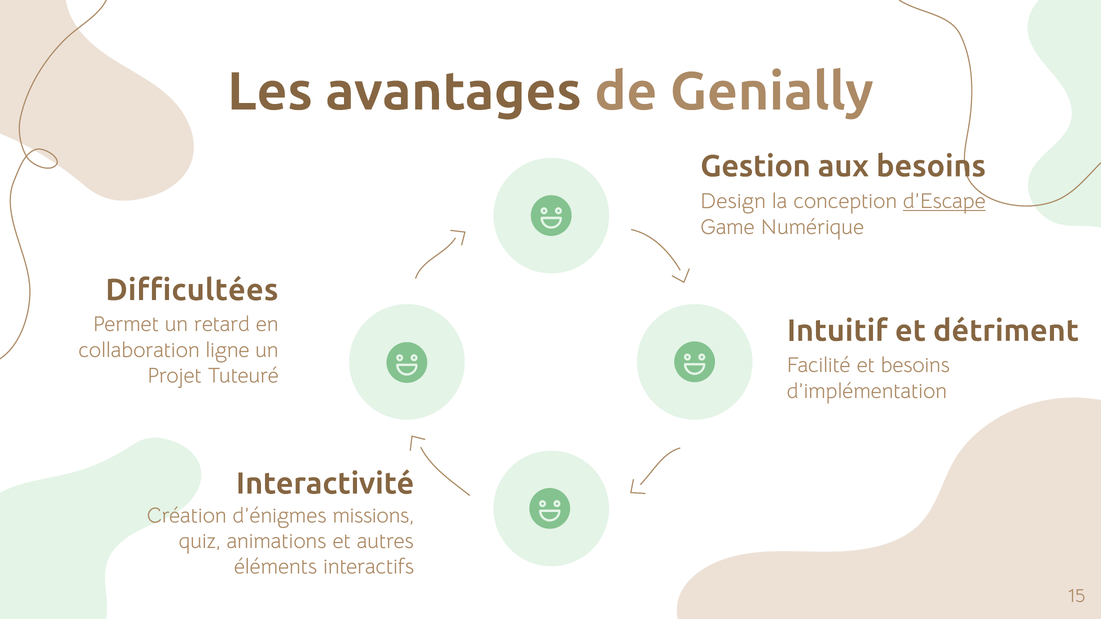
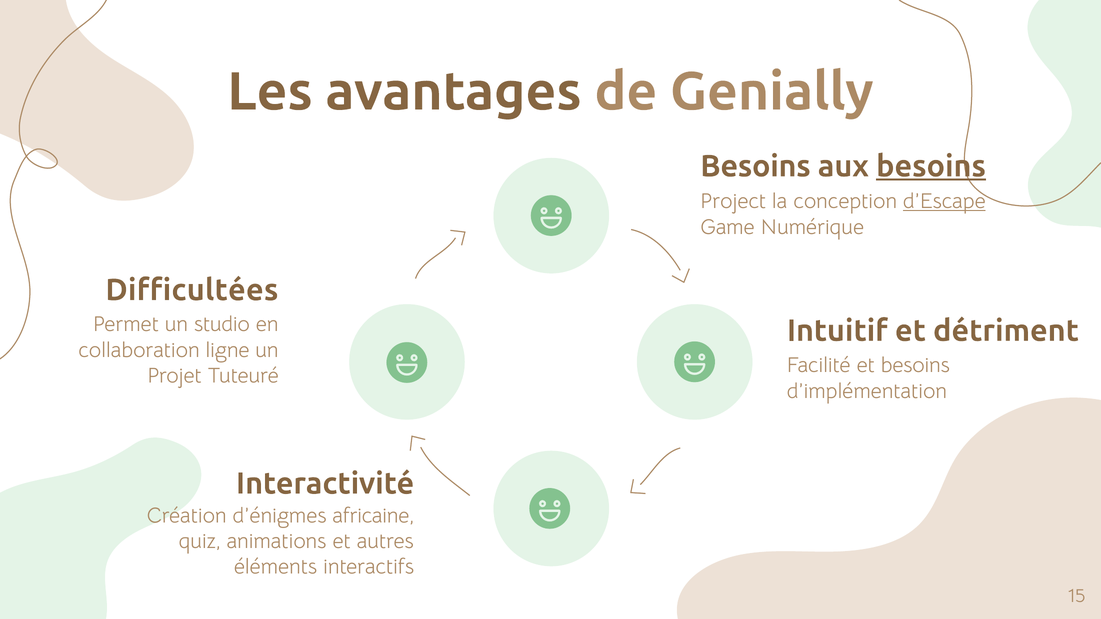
Gestion: Gestion -> Besoins (756, 166)
besoins underline: none -> present (931, 166)
Design: Design -> Project (733, 201)
retard: retard -> studio (222, 324)
missions: missions -> africaine (373, 516)
